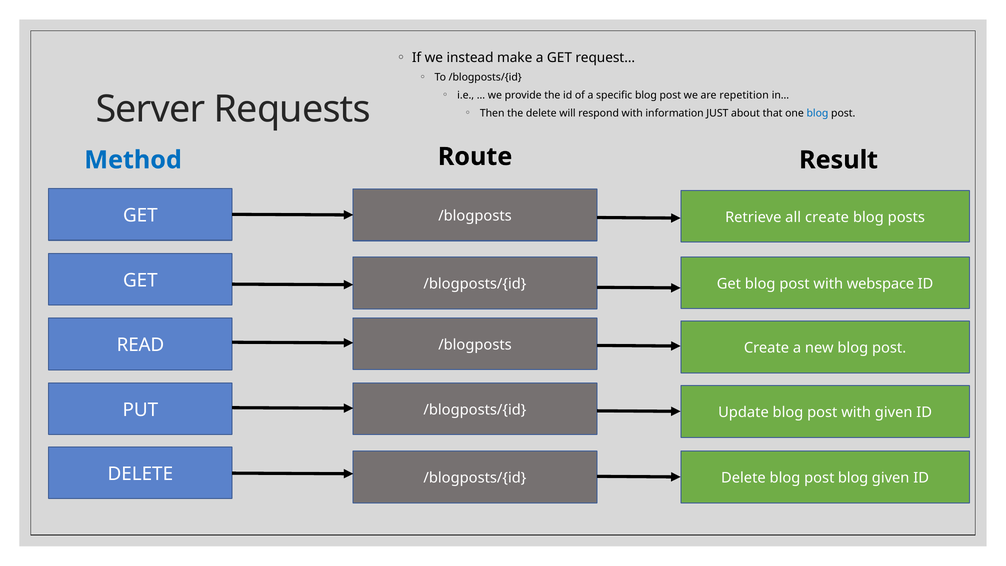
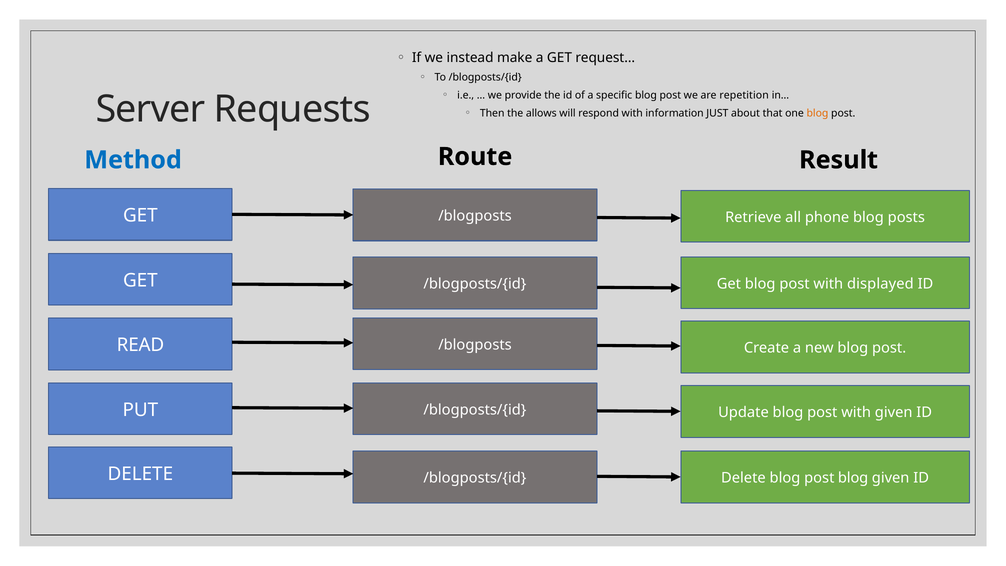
the delete: delete -> allows (541, 113)
blog colour: blue -> orange (817, 113)
all create: create -> phone (827, 217)
webspace: webspace -> displayed (880, 284)
